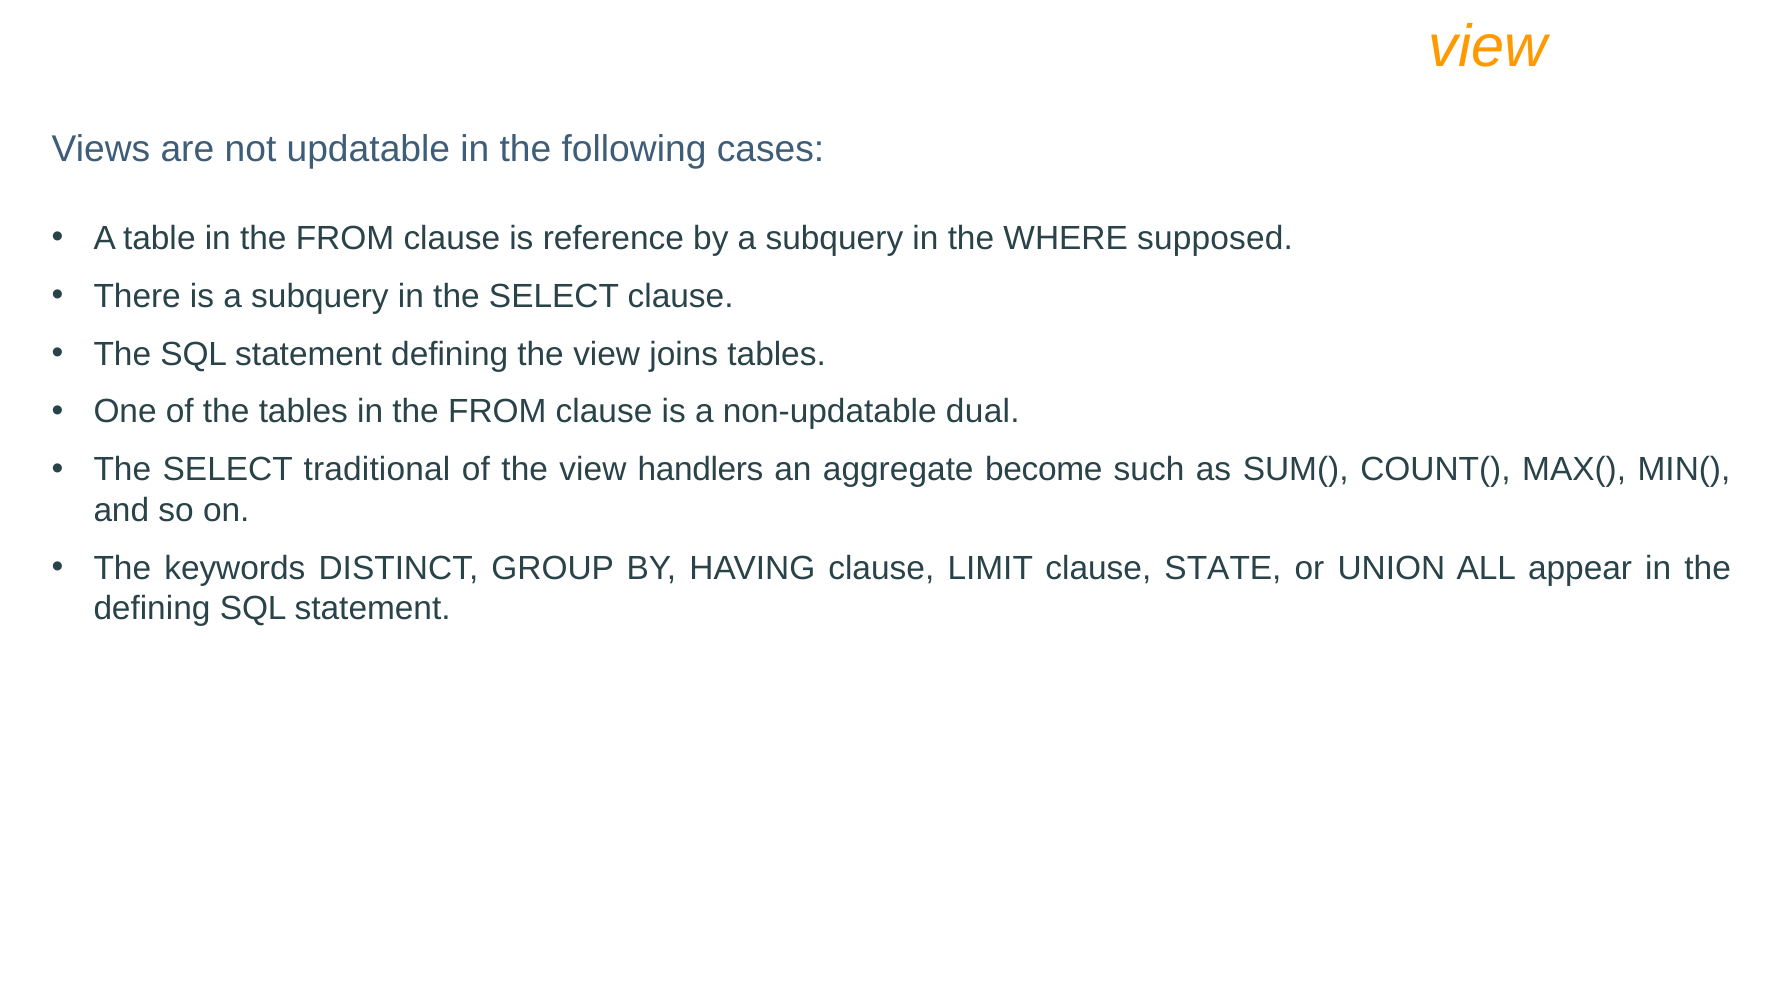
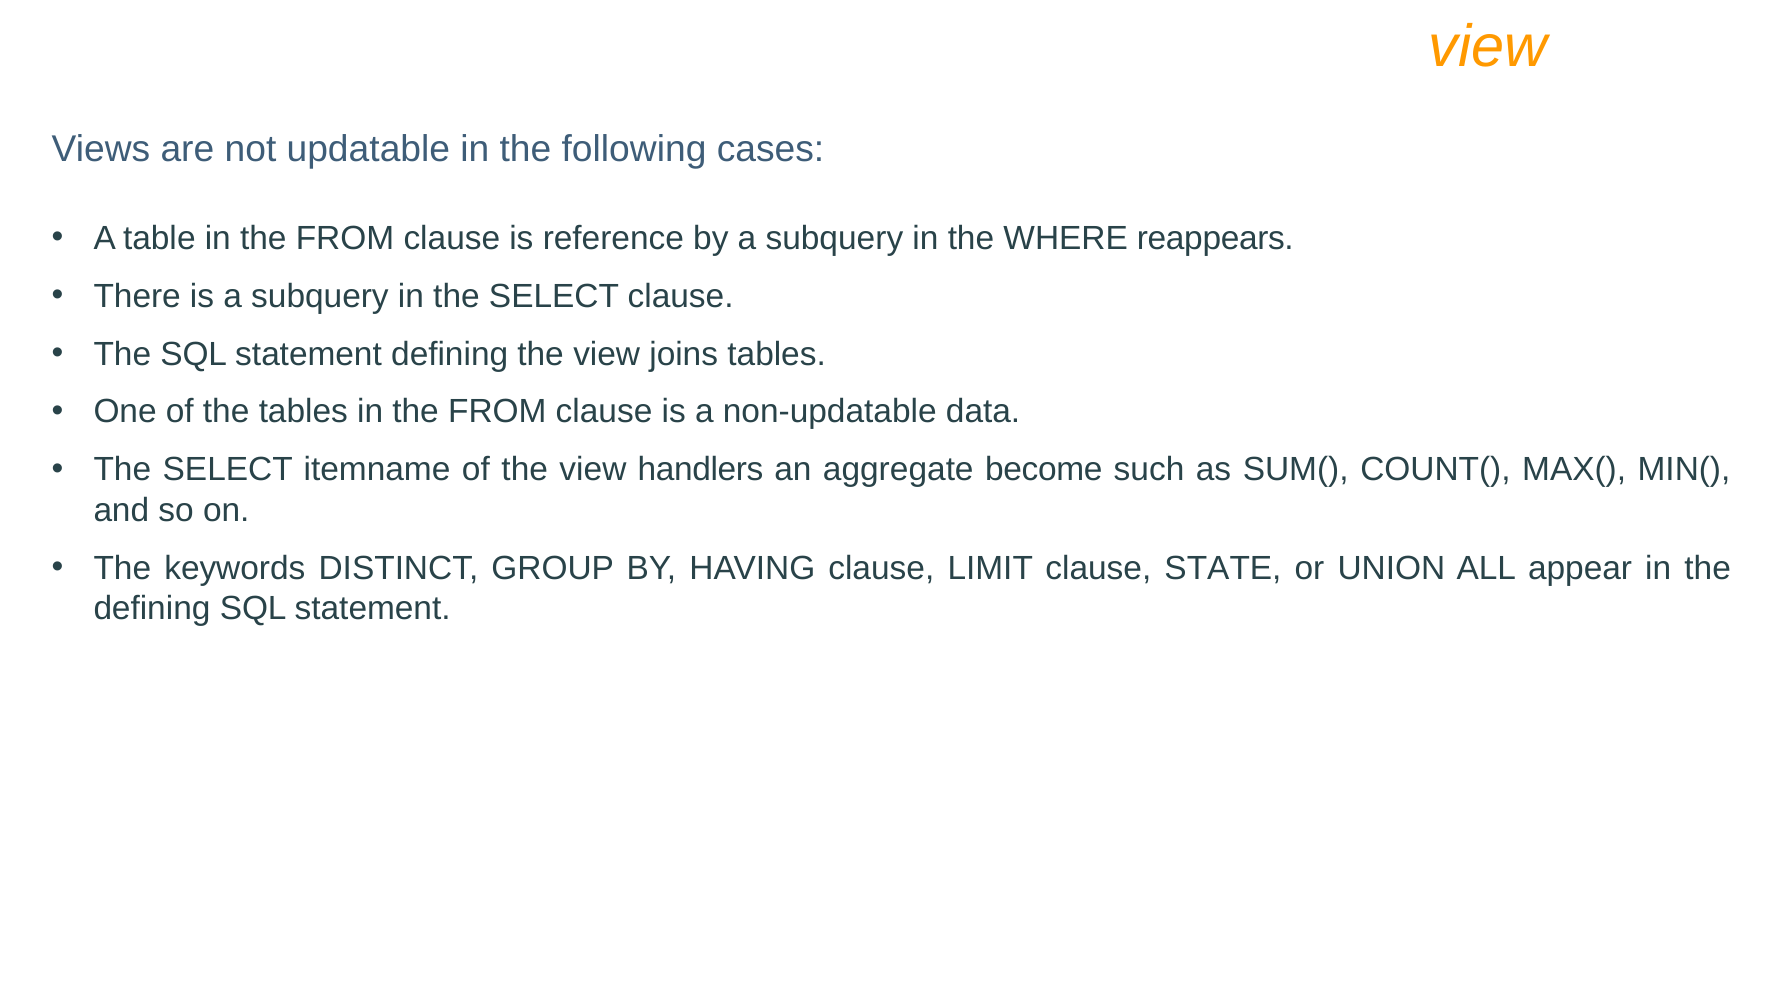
supposed: supposed -> reappears (1215, 238)
dual: dual -> data (983, 412)
traditional: traditional -> itemname (377, 470)
